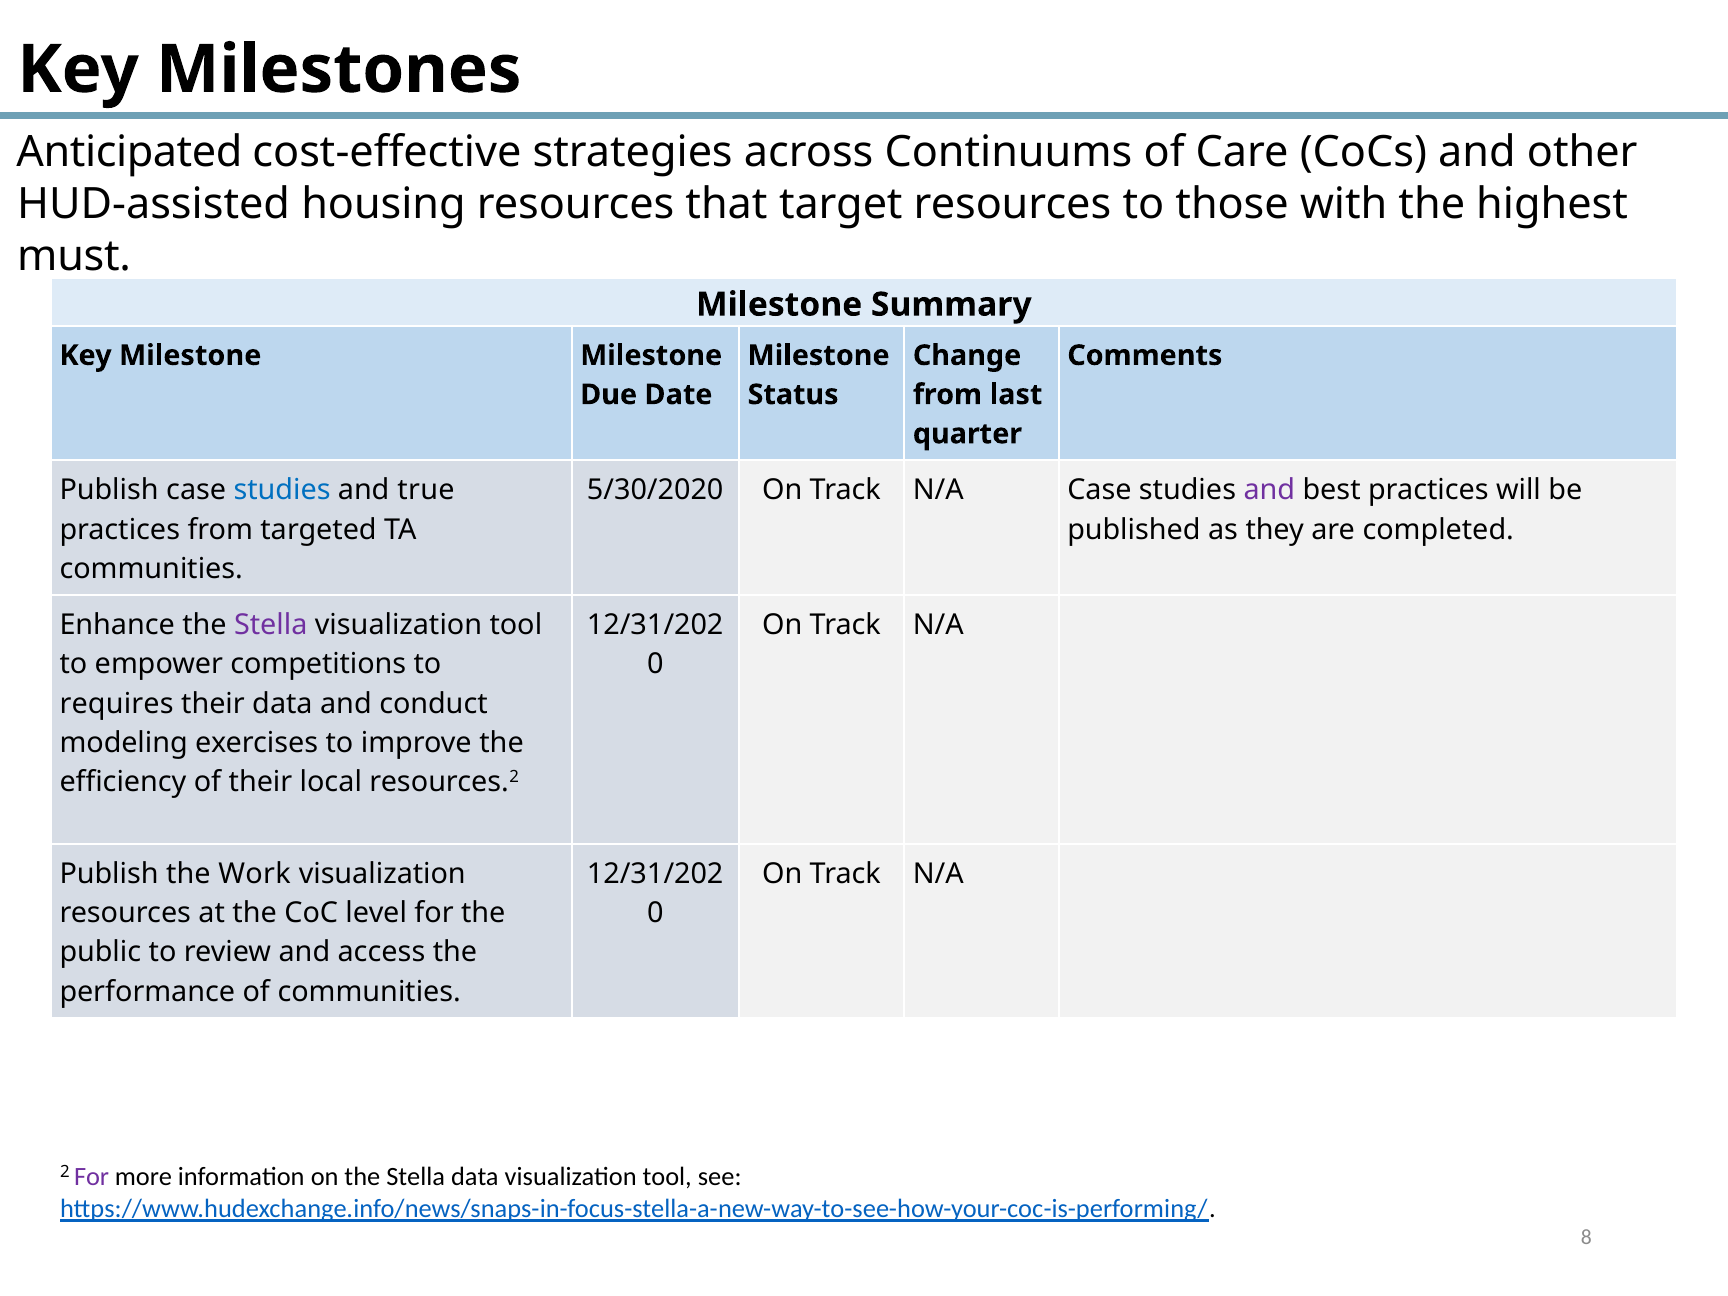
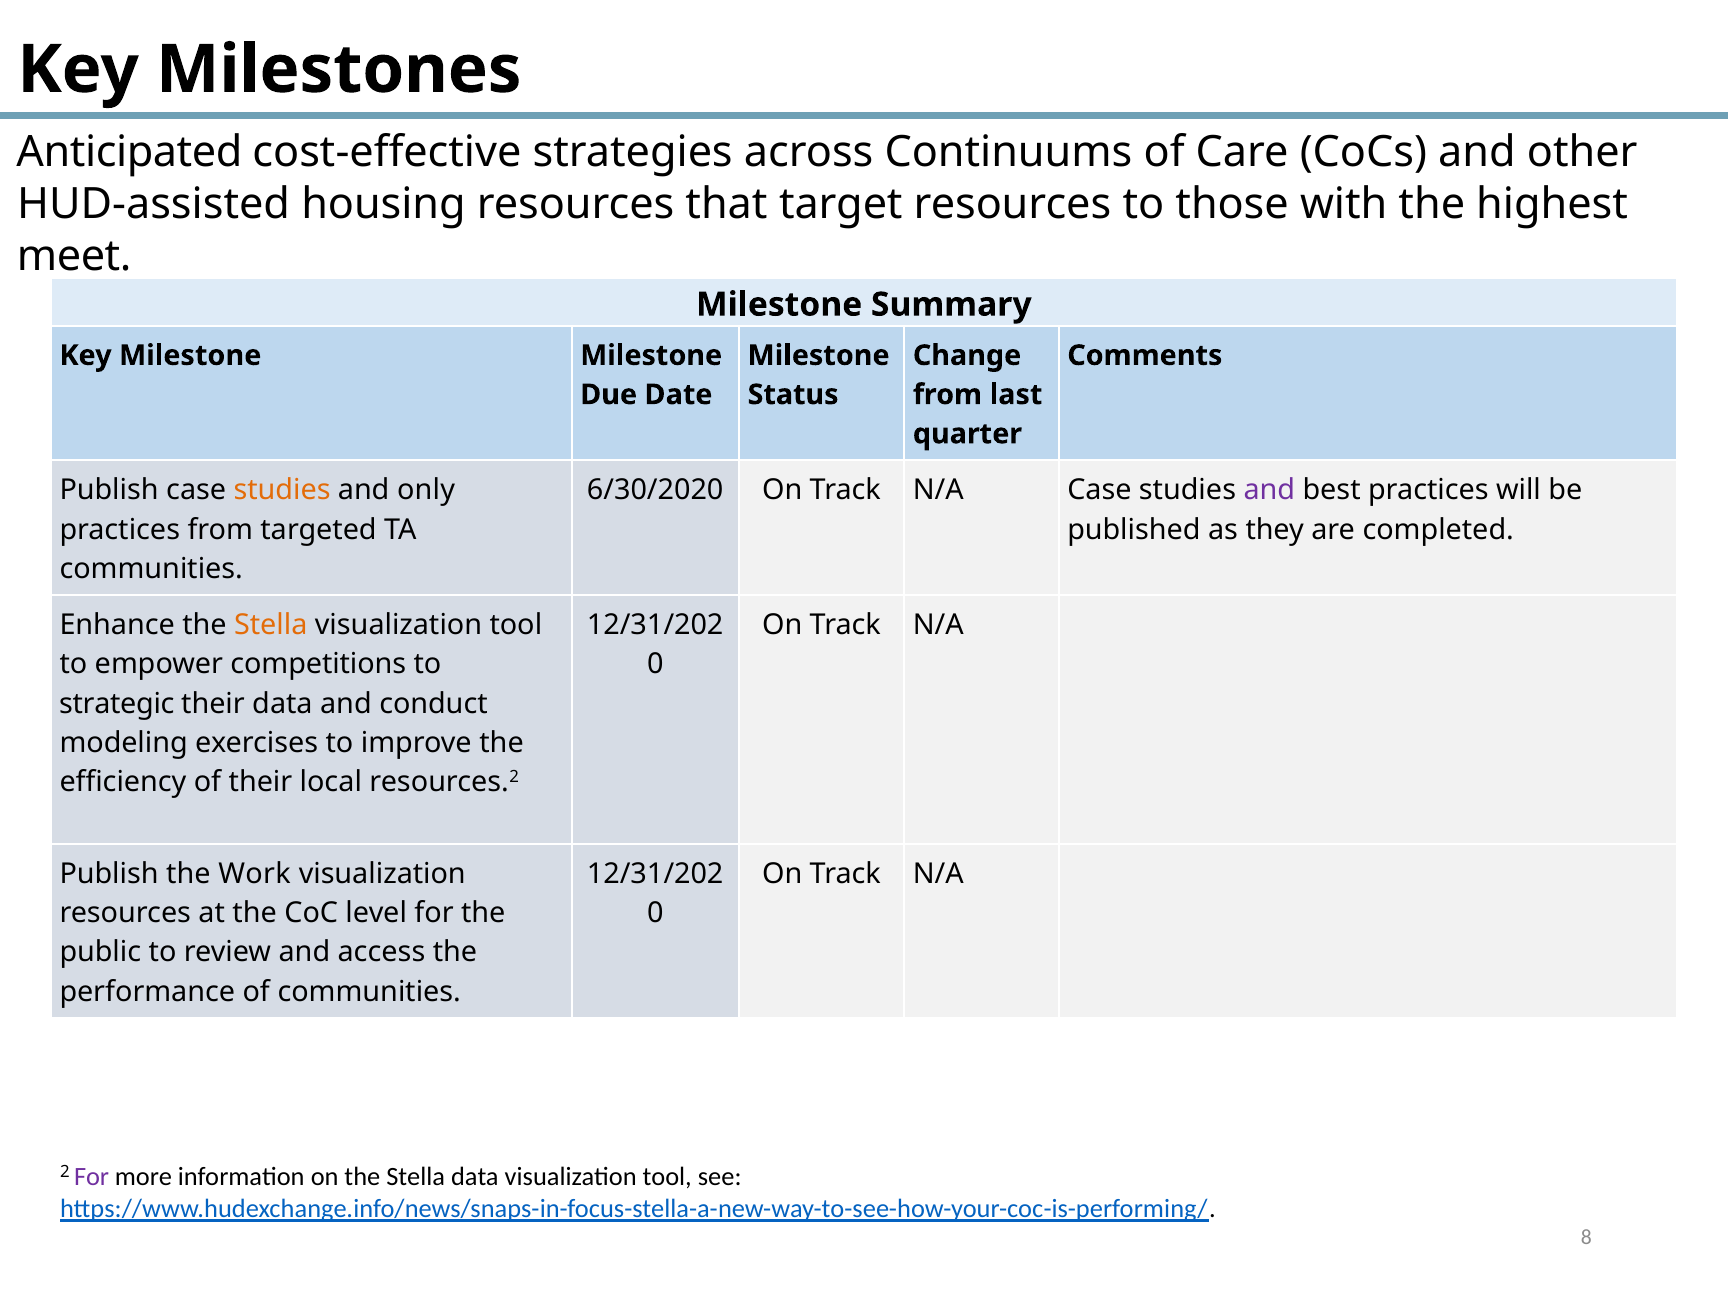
must: must -> meet (74, 256)
studies colour: blue -> orange (282, 490)
true: true -> only (426, 490)
5/30/2020: 5/30/2020 -> 6/30/2020 (655, 490)
Stella colour: purple -> orange (271, 625)
requires: requires -> strategic (117, 704)
